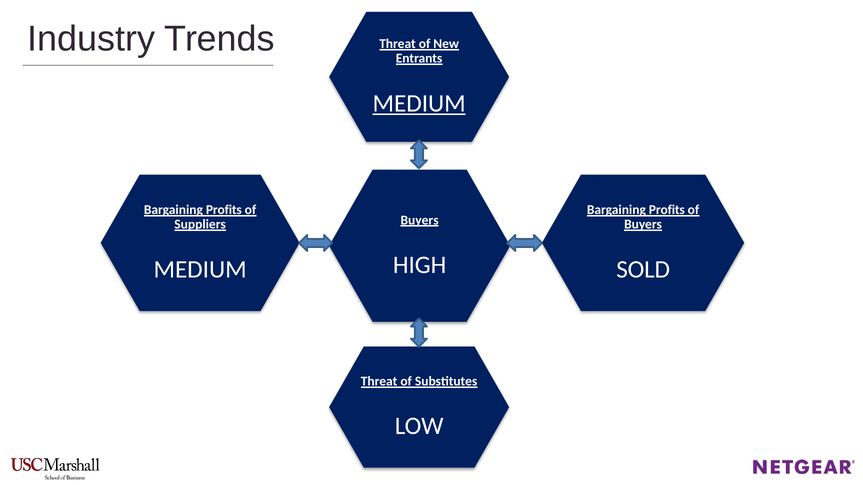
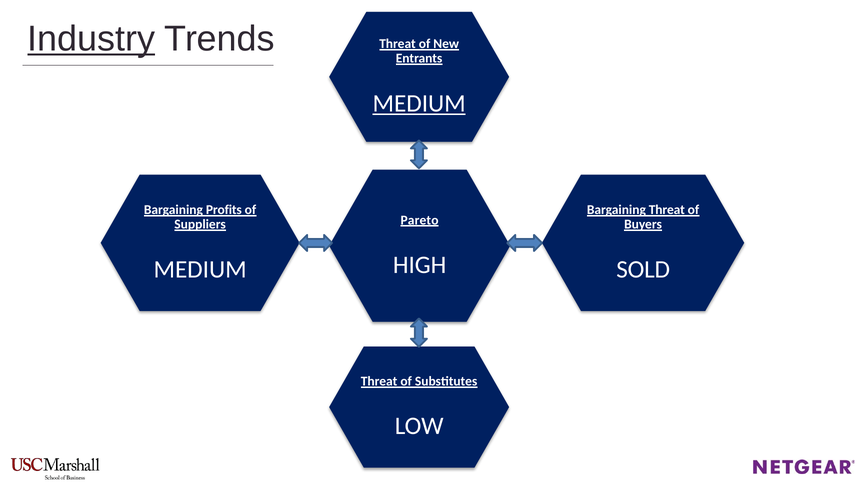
Industry underline: none -> present (91, 39)
Profits: Profits -> Threat (667, 210)
Buyers: Buyers -> Pareto (420, 220)
